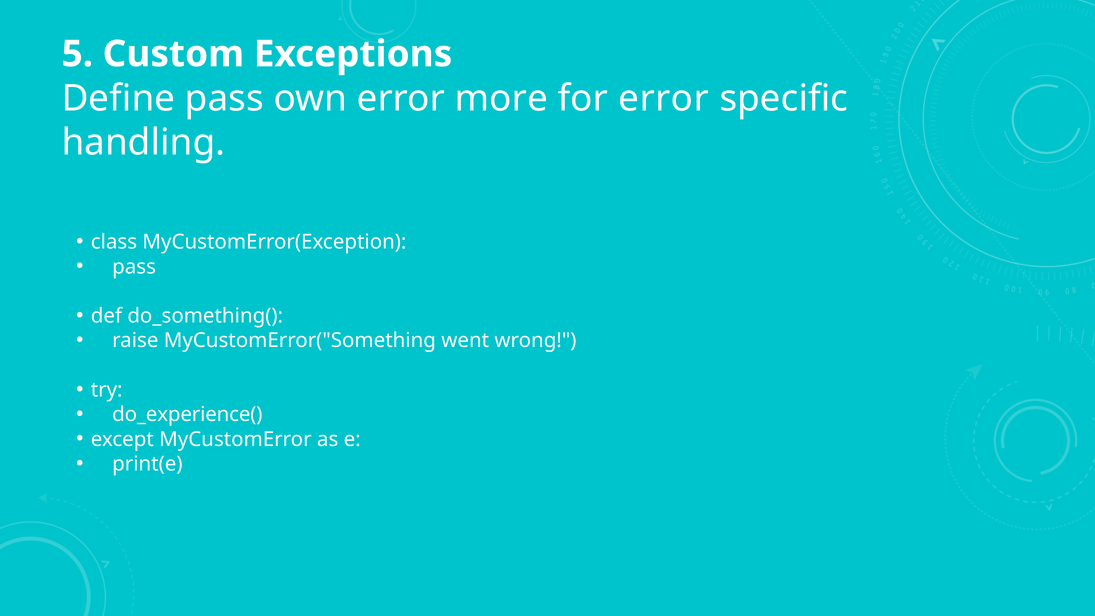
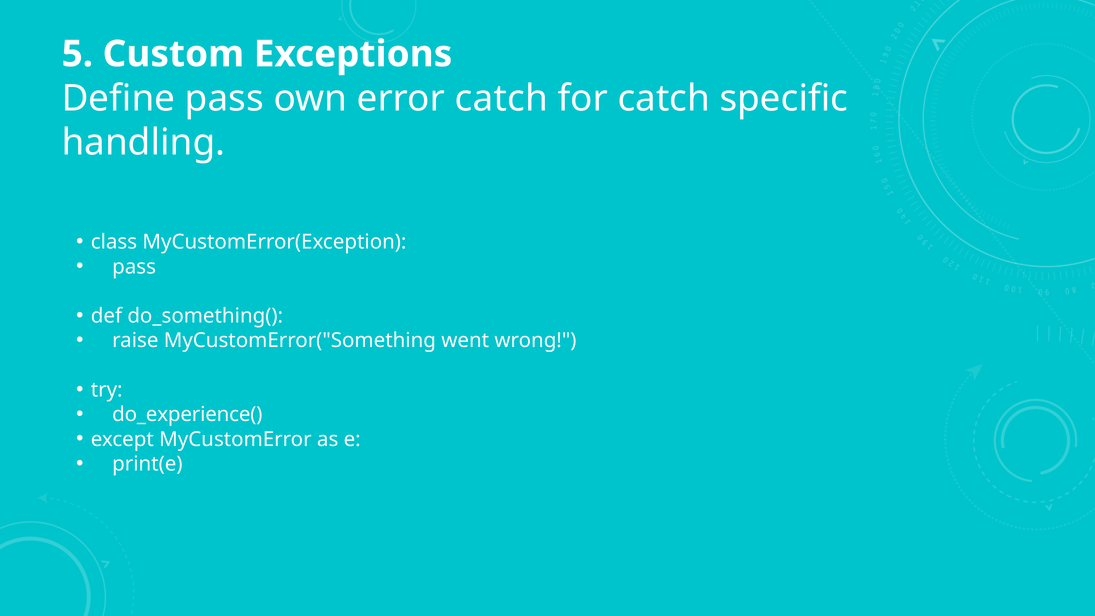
error more: more -> catch (501, 98)
for error: error -> catch (664, 98)
